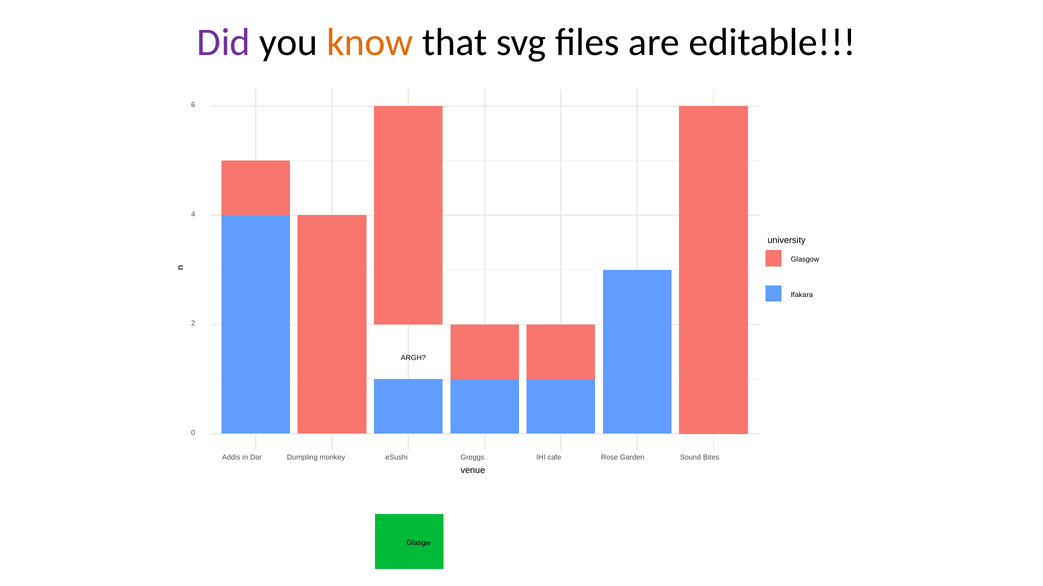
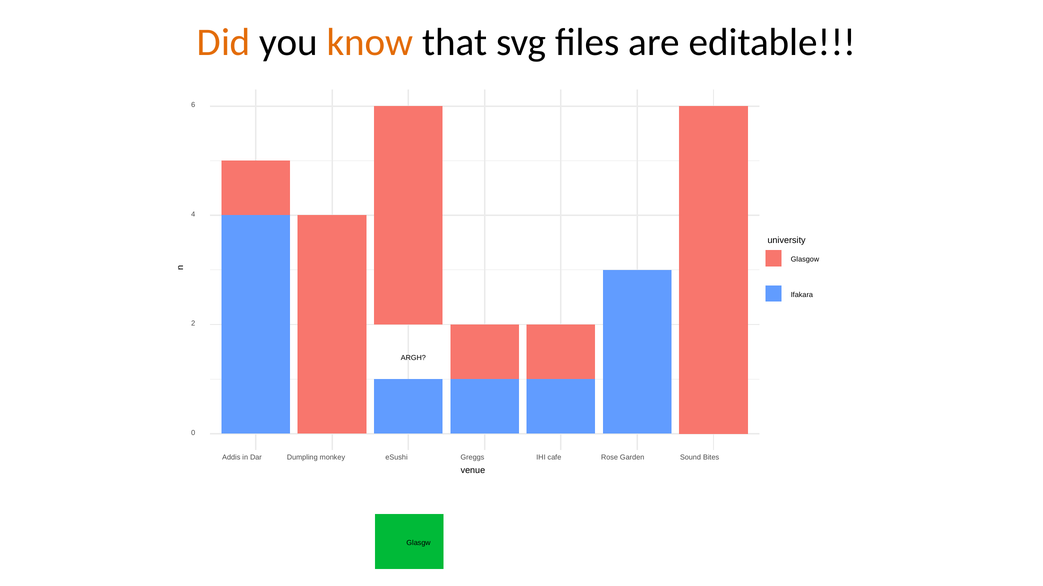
Did colour: purple -> orange (224, 42)
